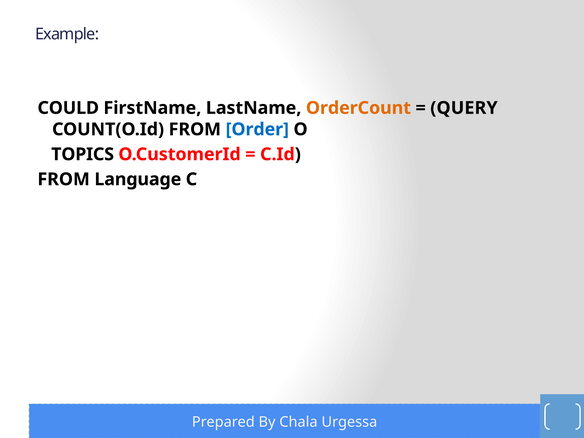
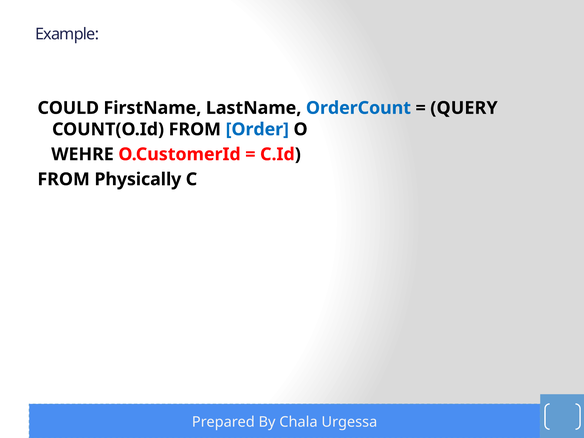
OrderCount colour: orange -> blue (358, 108)
TOPICS: TOPICS -> WEHRE (83, 154)
Language: Language -> Physically (138, 179)
